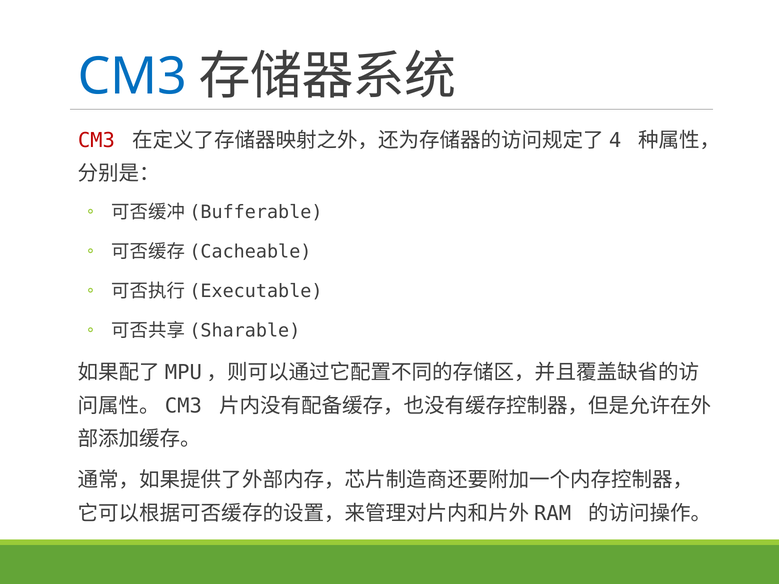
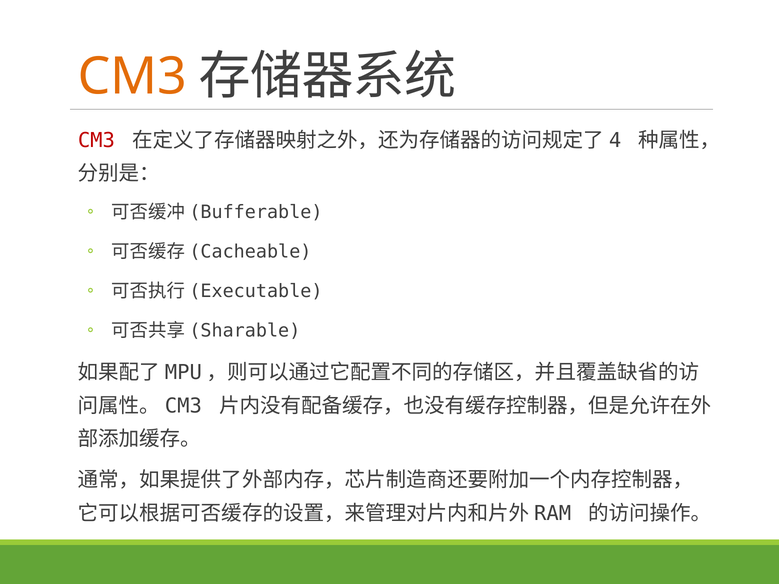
CM3 colour: blue -> orange (132, 77)
